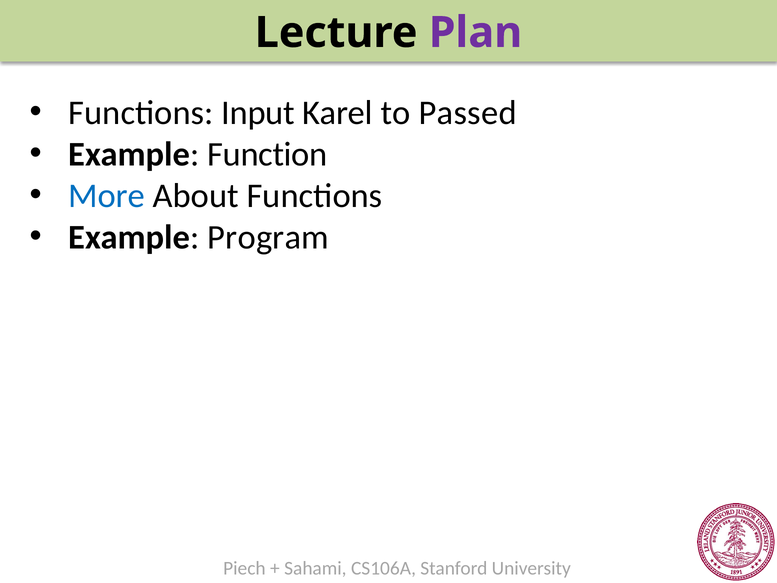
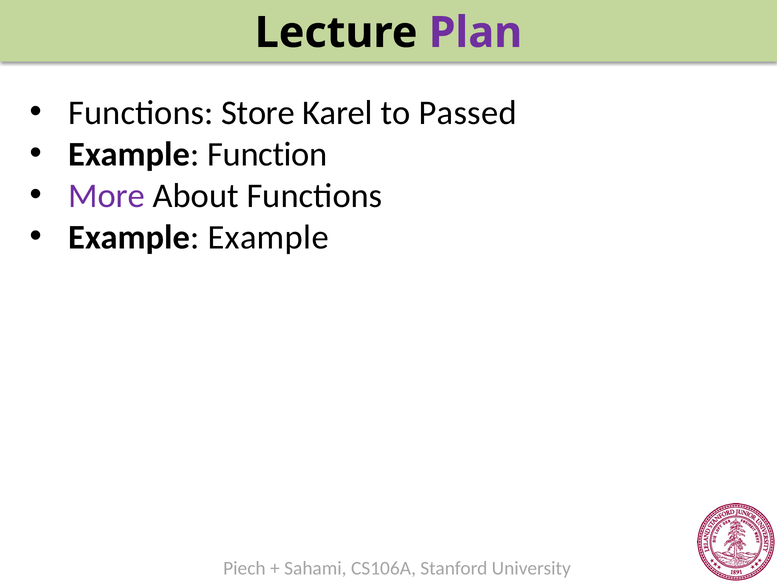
Input: Input -> Store (258, 113)
More colour: blue -> purple (107, 196)
Example Program: Program -> Example (268, 237)
